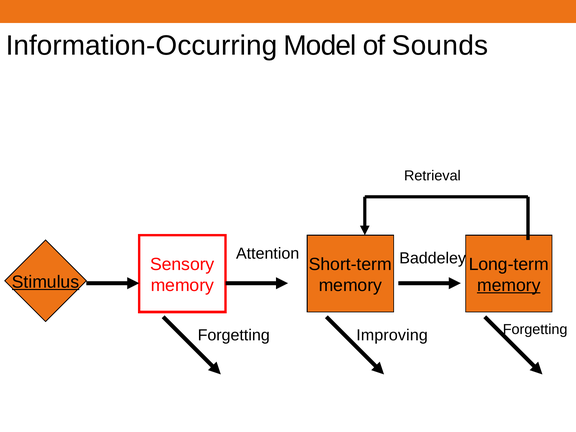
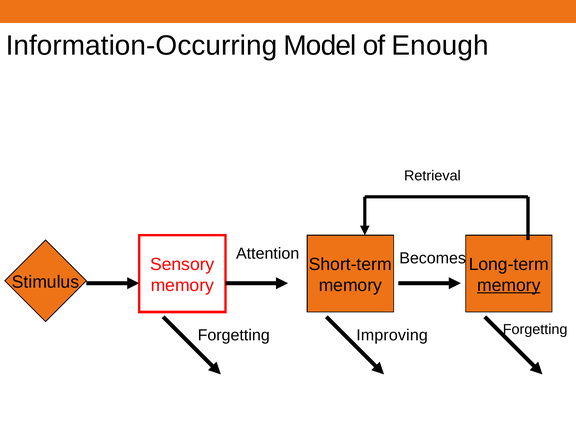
Sounds: Sounds -> Enough (440, 46)
Baddeley: Baddeley -> Becomes (433, 258)
Stimulus underline: present -> none (46, 282)
